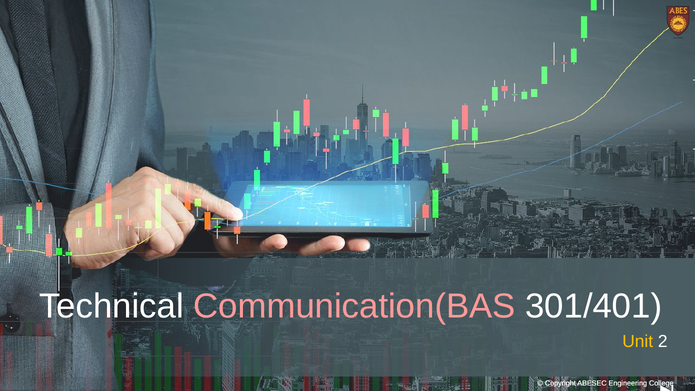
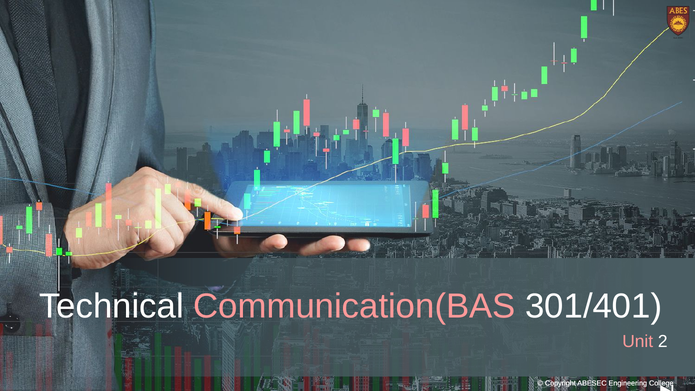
Unit colour: yellow -> pink (638, 342)
